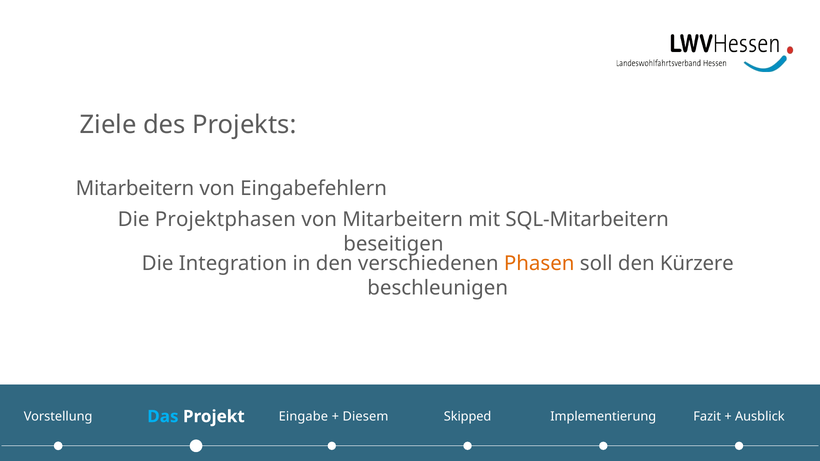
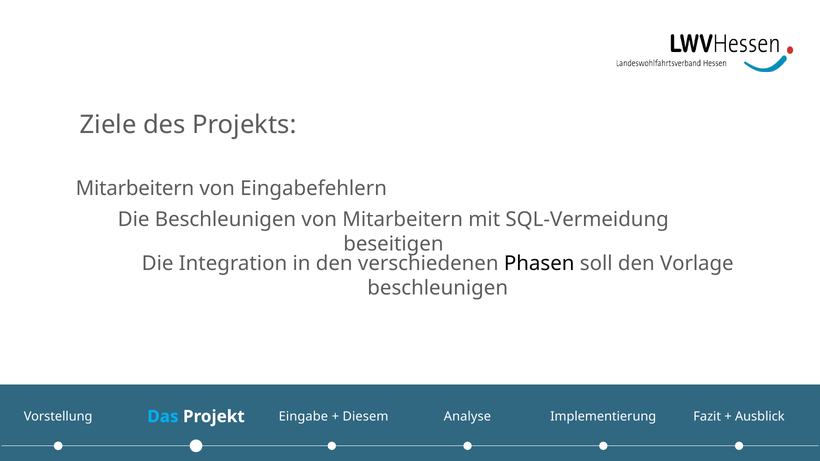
Die Projektphasen: Projektphasen -> Beschleunigen (225, 220)
SQL-Mitarbeitern: SQL-Mitarbeitern -> SQL-Vermeidung (587, 220)
Phasen colour: orange -> black (539, 263)
Kürzere: Kürzere -> Vorlage (697, 263)
Skipped: Skipped -> Analyse (467, 417)
